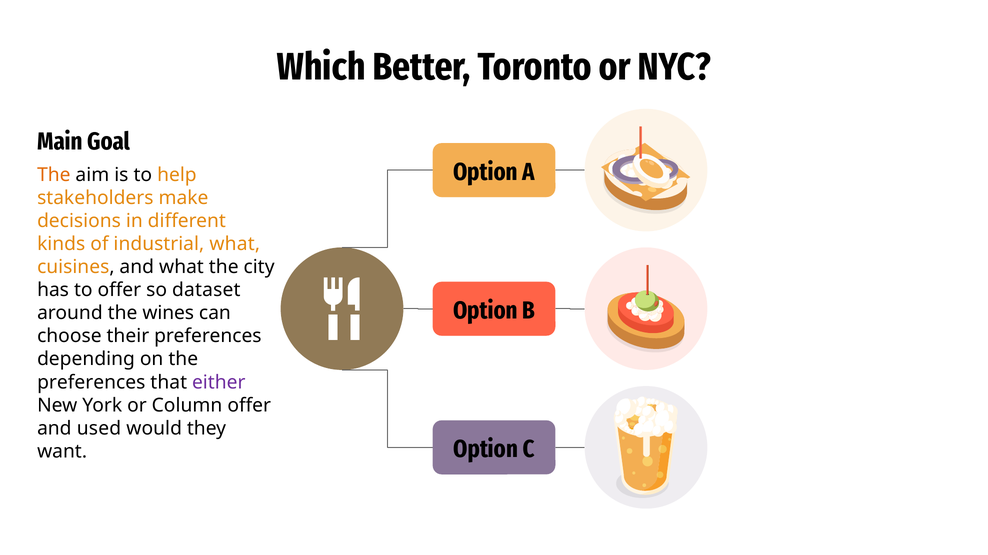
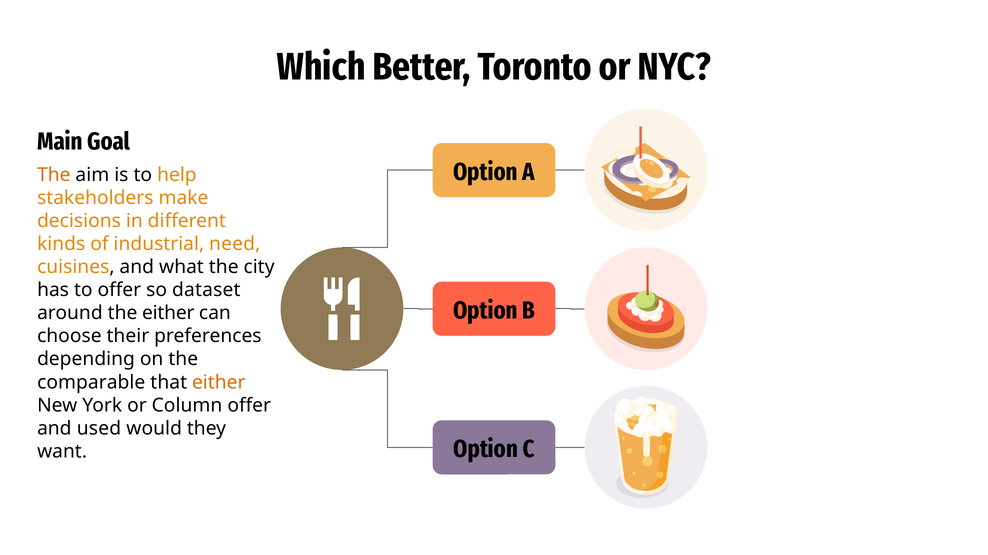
industrial what: what -> need (235, 244)
the wines: wines -> either (168, 314)
preferences: preferences -> comparable (91, 383)
either colour: purple -> orange (219, 383)
